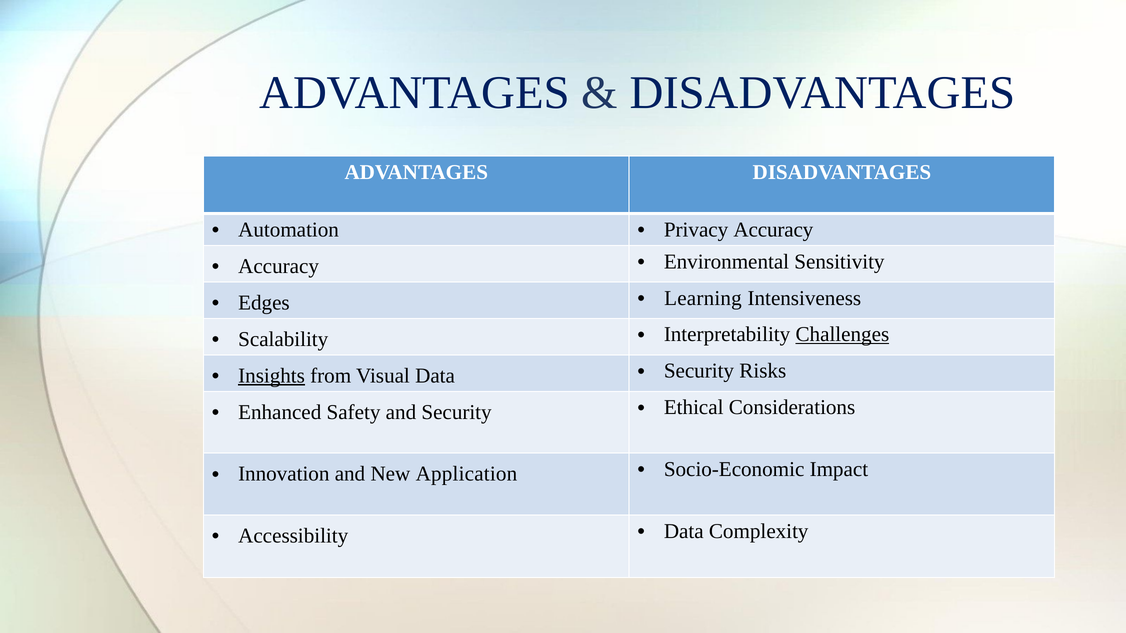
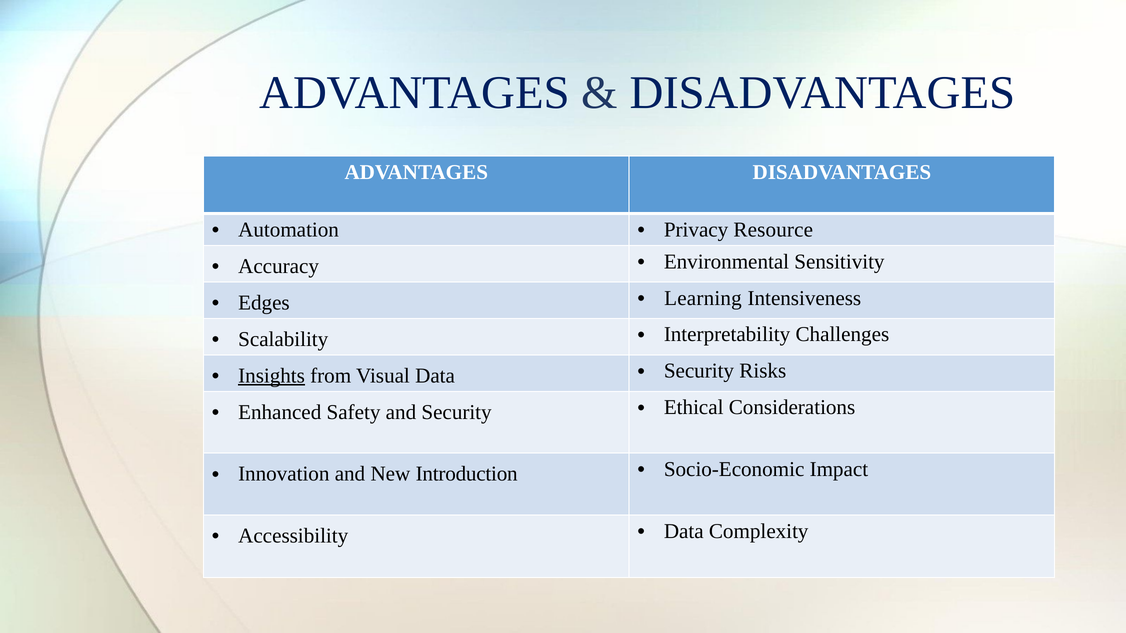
Privacy Accuracy: Accuracy -> Resource (773, 230)
Challenges underline: present -> none (842, 335)
Application: Application -> Introduction (467, 474)
